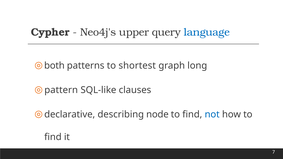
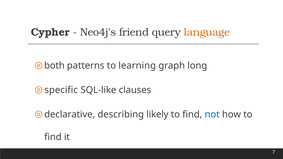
upper: upper -> friend (134, 32)
language colour: blue -> orange (207, 32)
shortest: shortest -> learning (137, 66)
pattern: pattern -> specific (61, 90)
node: node -> likely (157, 114)
